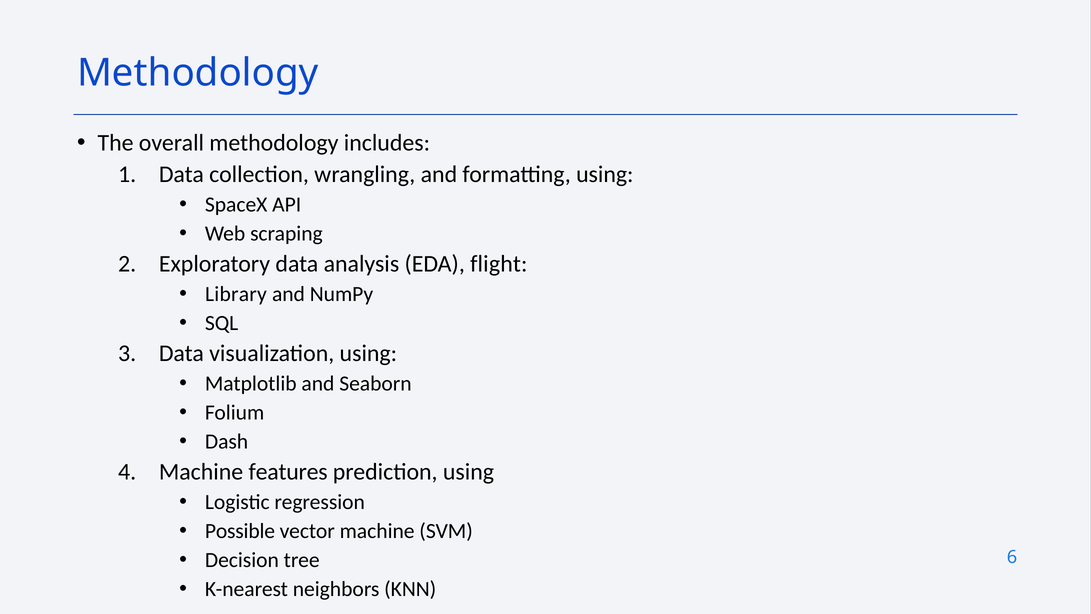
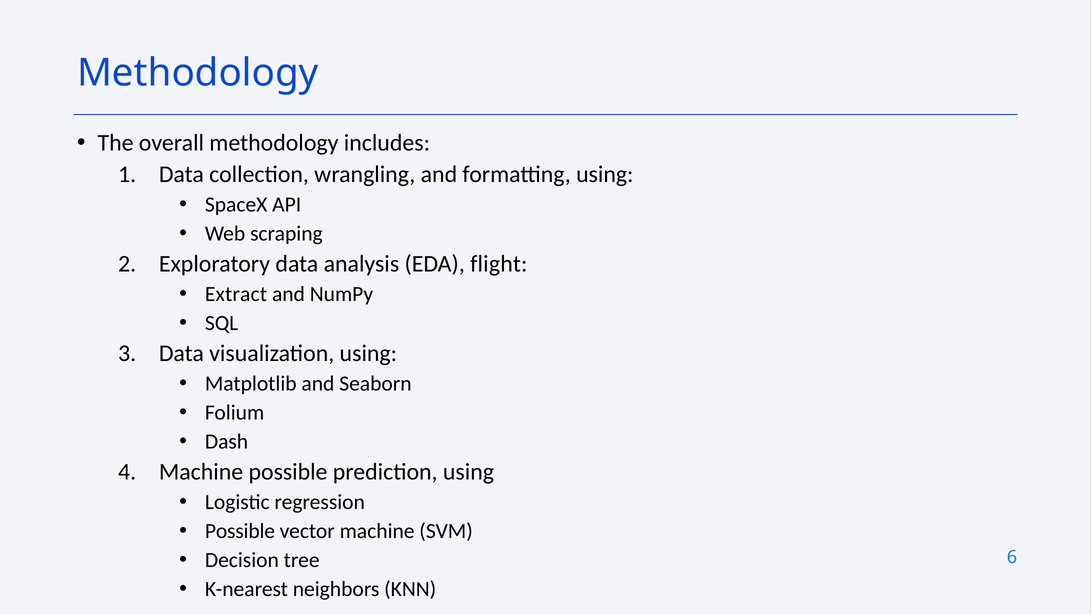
Library: Library -> Extract (236, 294)
Machine features: features -> possible (288, 471)
